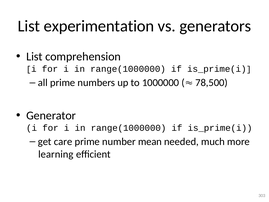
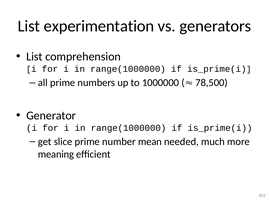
care: care -> slice (63, 142)
learning: learning -> meaning (56, 154)
